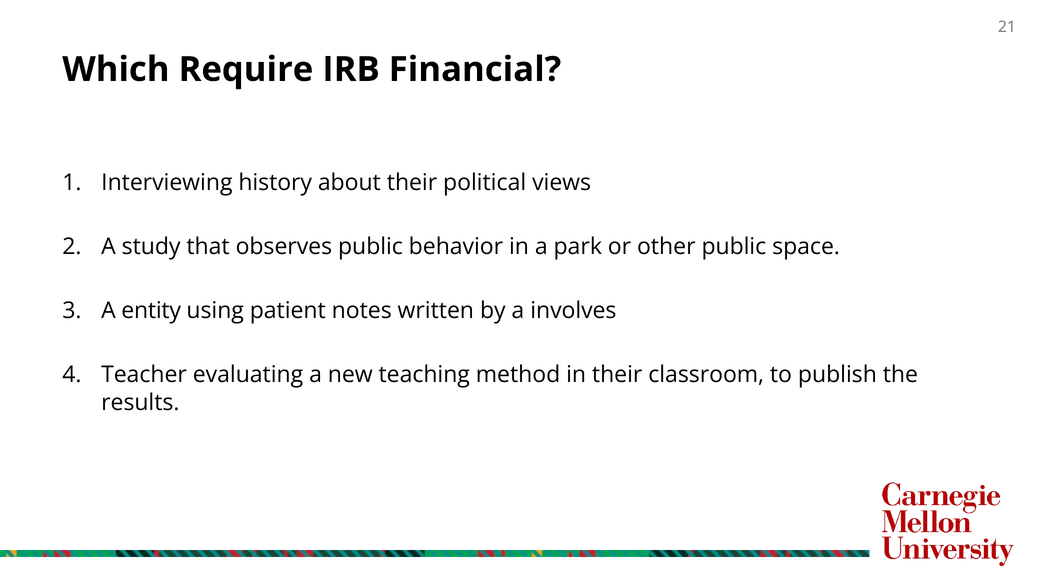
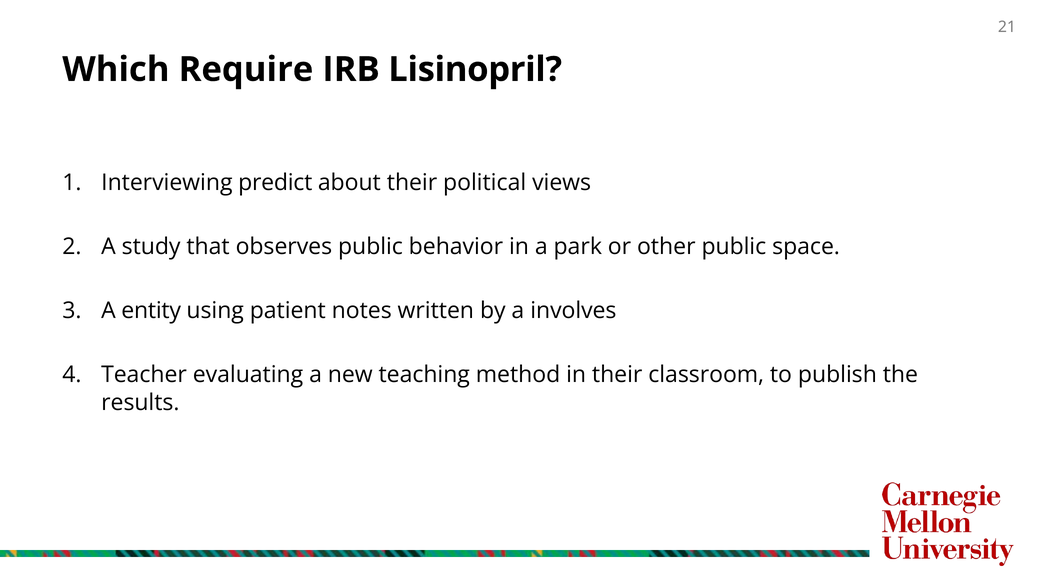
Financial: Financial -> Lisinopril (475, 69)
history: history -> predict (275, 183)
